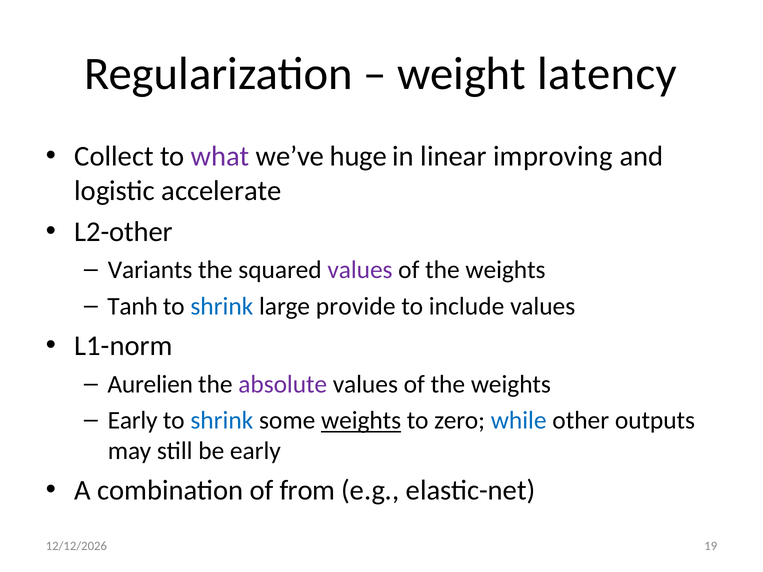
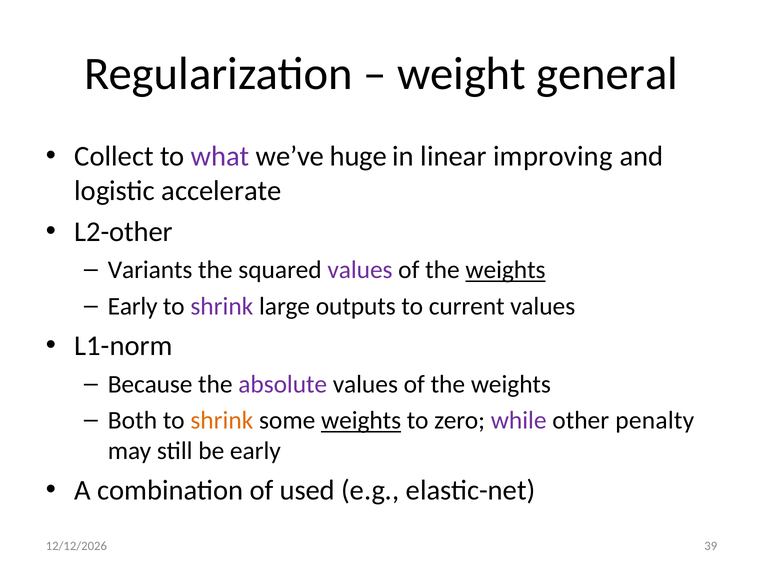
latency: latency -> general (607, 74)
weights underline: none -> present (506, 270)
Tanh: Tanh -> Early (133, 307)
shrink colour: blue -> purple (222, 307)
provide: provide -> outputs (356, 307)
include: include -> current (467, 307)
Aurelien: Aurelien -> Because (150, 384)
Early: Early -> Both (132, 421)
shrink colour: blue -> orange (222, 421)
while colour: blue -> purple (519, 421)
outputs: outputs -> penalty (655, 421)
from: from -> used (307, 491)
19: 19 -> 39 (711, 546)
